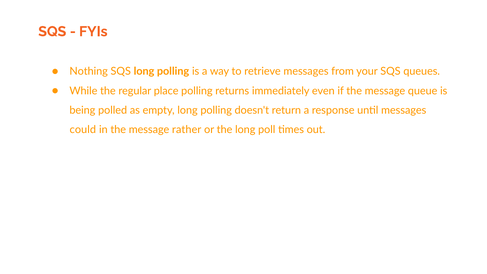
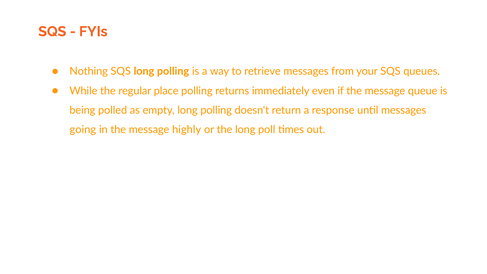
could: could -> going (83, 130)
rather: rather -> highly (187, 130)
